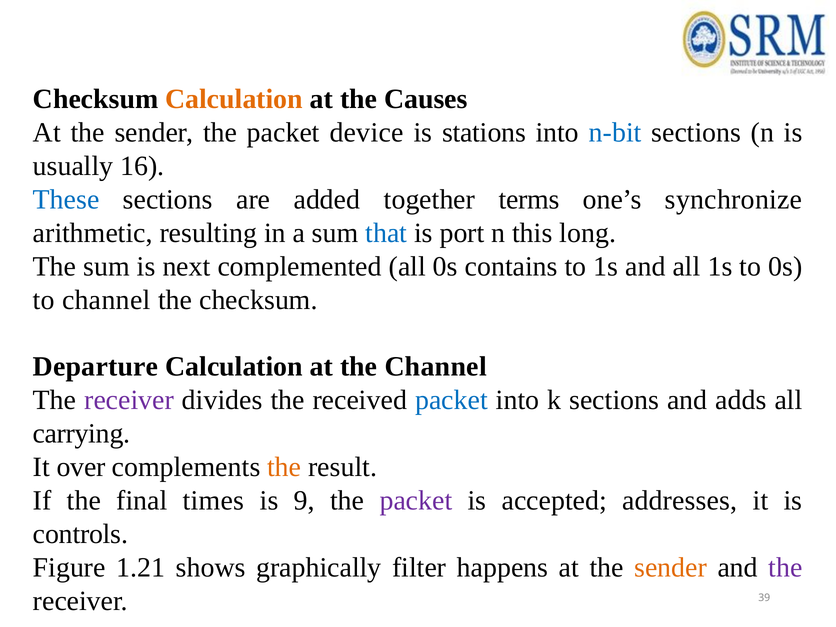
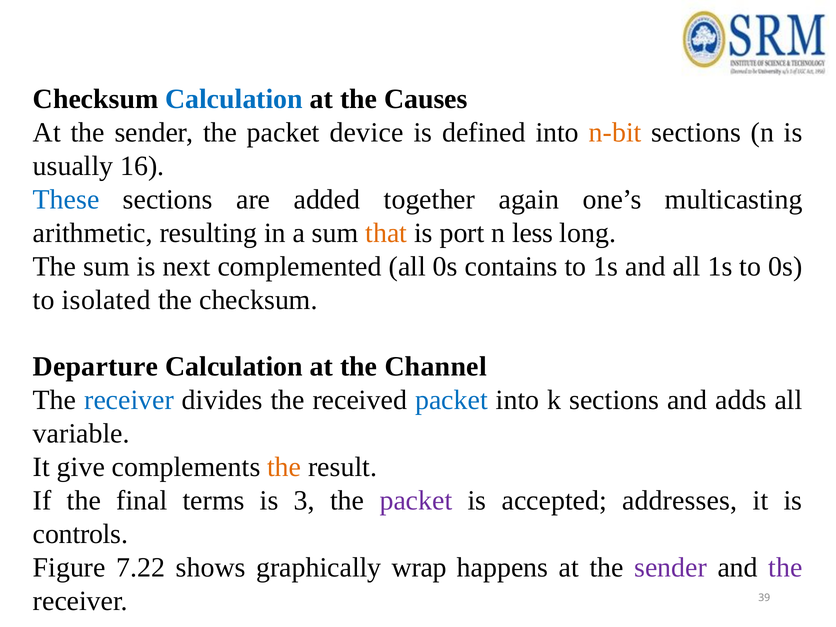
Calculation colour: orange -> blue (234, 99)
stations: stations -> defined (484, 133)
n-bit colour: blue -> orange (615, 133)
terms: terms -> again (529, 200)
synchronize: synchronize -> multicasting (734, 200)
that colour: blue -> orange (386, 233)
this: this -> less (533, 233)
to channel: channel -> isolated (106, 300)
receiver colour: purple -> blue (129, 400)
carrying: carrying -> variable (81, 434)
over: over -> give (81, 467)
times: times -> terms (214, 501)
9: 9 -> 3 (304, 501)
1.21: 1.21 -> 7.22 (141, 567)
filter: filter -> wrap (419, 567)
sender colour: orange -> purple (671, 567)
